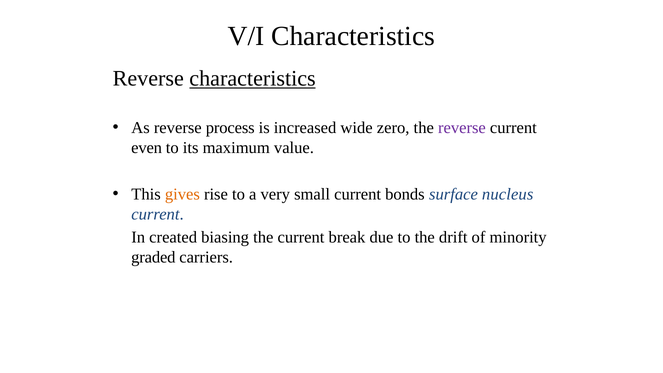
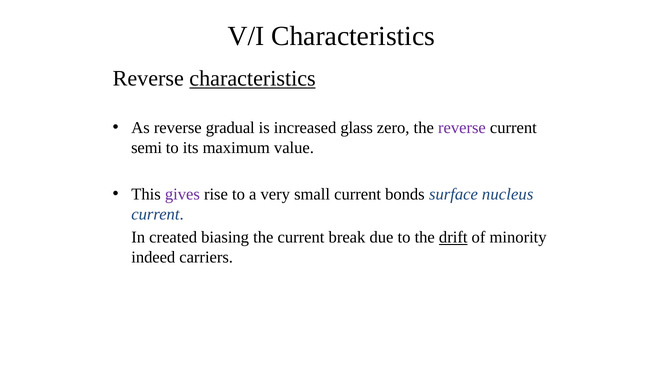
process: process -> gradual (230, 128)
wide: wide -> glass (357, 128)
even: even -> semi (147, 148)
gives colour: orange -> purple (182, 194)
drift underline: none -> present (453, 237)
graded: graded -> indeed (153, 257)
